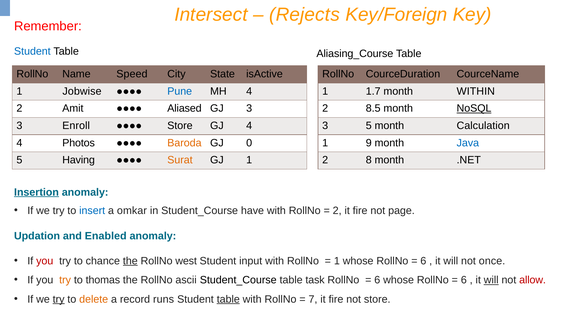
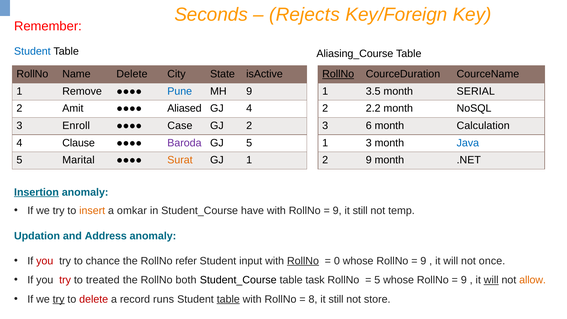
Intersect: Intersect -> Seconds (211, 15)
Name Speed: Speed -> Delete (132, 74)
RollNo underline: none -> present (338, 74)
Jobwise: Jobwise -> Remove (82, 91)
MH 4: 4 -> 9 (249, 91)
1.7: 1.7 -> 3.5 (373, 91)
WITHIN: WITHIN -> SERIAL (476, 91)
GJ 3: 3 -> 4 (249, 108)
8.5: 8.5 -> 2.2 (373, 108)
NoSQL underline: present -> none (474, 108)
Store: Store -> Case (180, 126)
GJ 4: 4 -> 2 (249, 126)
3 5: 5 -> 6 (369, 126)
Photos: Photos -> Clause (79, 143)
Baroda colour: orange -> purple (184, 143)
GJ 0: 0 -> 5 (249, 143)
1 9: 9 -> 3 (369, 143)
Having: Having -> Marital (78, 160)
2 8: 8 -> 9 (369, 160)
insert colour: blue -> orange (92, 211)
2: 2 -> 9 (337, 211)
fire: fire -> still (360, 211)
page: page -> temp (401, 211)
Enabled: Enabled -> Address (106, 236)
the underline: present -> none (130, 261)
west: west -> refer (186, 261)
RollNo underline: none -> present (303, 261)
1: 1 -> 0 (337, 261)
6: 6 -> 9 (423, 261)
try colour: orange -> red (65, 280)
thomas: thomas -> treated (103, 280)
ascii: ascii -> both (186, 280)
6: 6 -> 5 (377, 280)
6: 6 -> 9 (464, 280)
allow colour: red -> orange (533, 280)
delete colour: orange -> red (94, 299)
7: 7 -> 8 (313, 299)
fire: fire -> still (336, 299)
